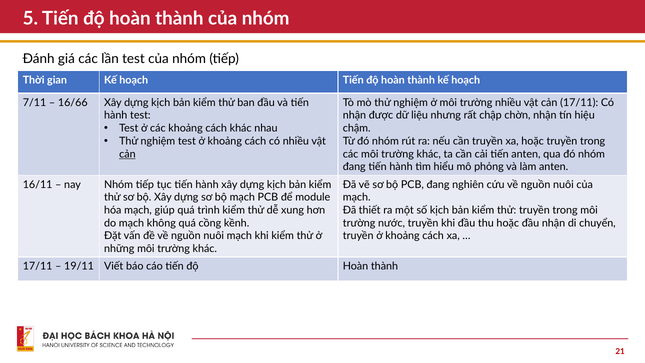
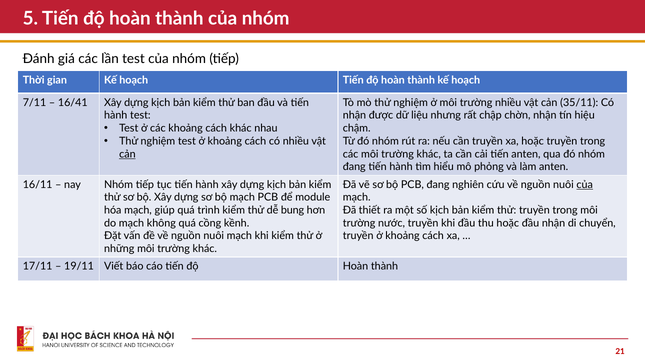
16/66: 16/66 -> 16/41 (73, 103)
cản 17/11: 17/11 -> 35/11 (579, 103)
của underline: none -> present (585, 184)
xung: xung -> bung (293, 210)
